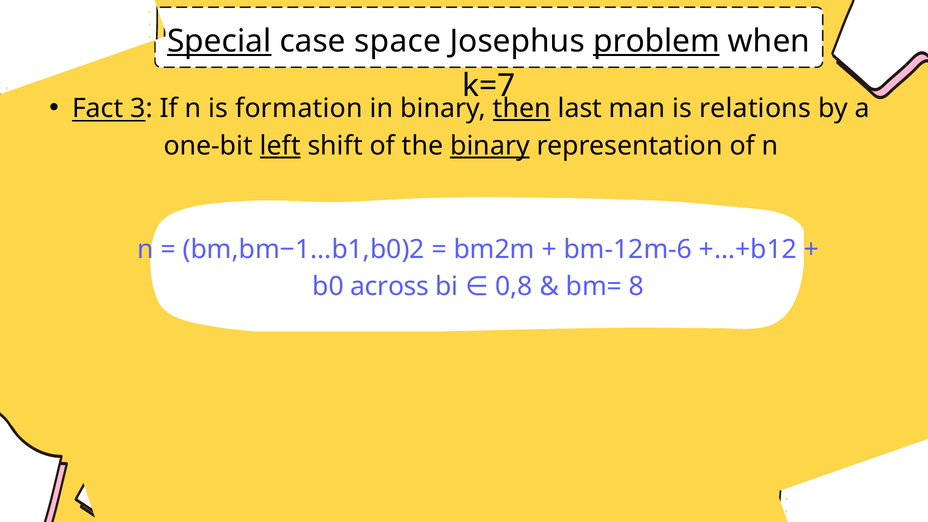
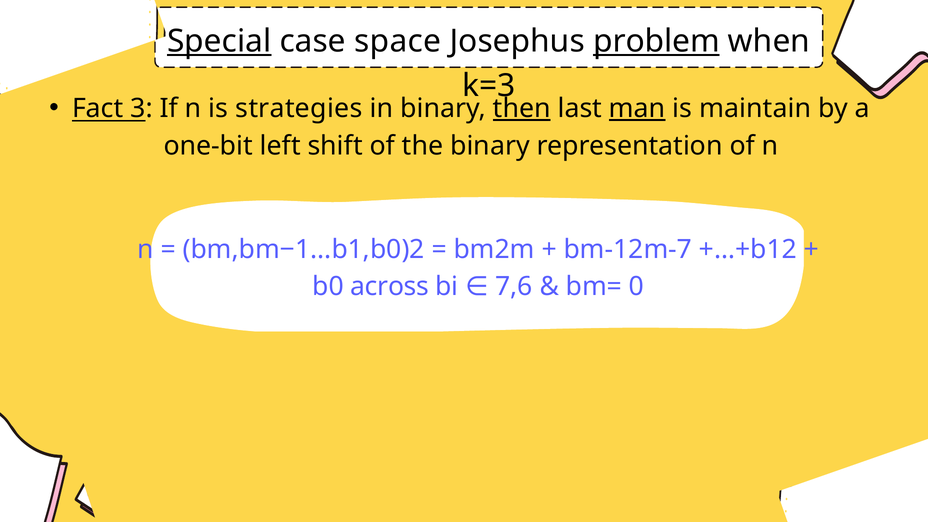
k=7: k=7 -> k=3 (489, 86)
formation: formation -> strategies (299, 109)
man underline: none -> present (637, 109)
relations: relations -> maintain (755, 109)
left underline: present -> none (280, 146)
binary underline: present -> none (490, 146)
bm-12m-6: bm-12m-6 -> bm-12m-7 (628, 250)
0,8: 0,8 -> 7,6 (514, 287)
8: 8 -> 0 (637, 287)
